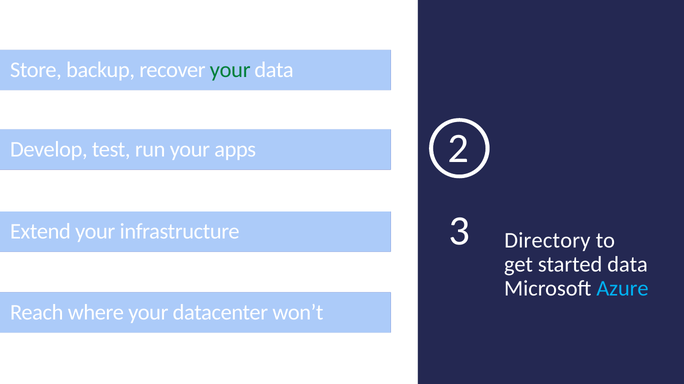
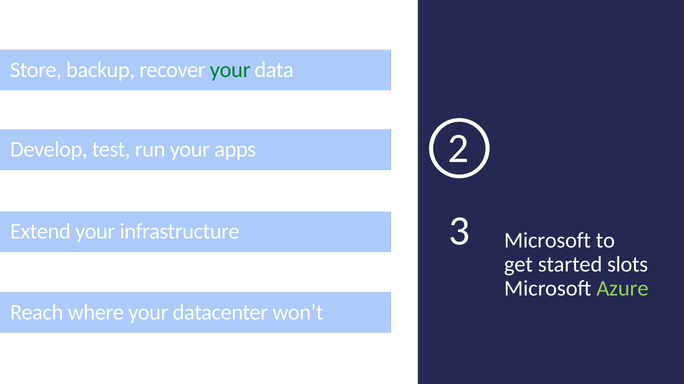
Directory: Directory -> Microsoft (548, 241)
started data: data -> slots (628, 265)
Azure colour: light blue -> light green (622, 289)
